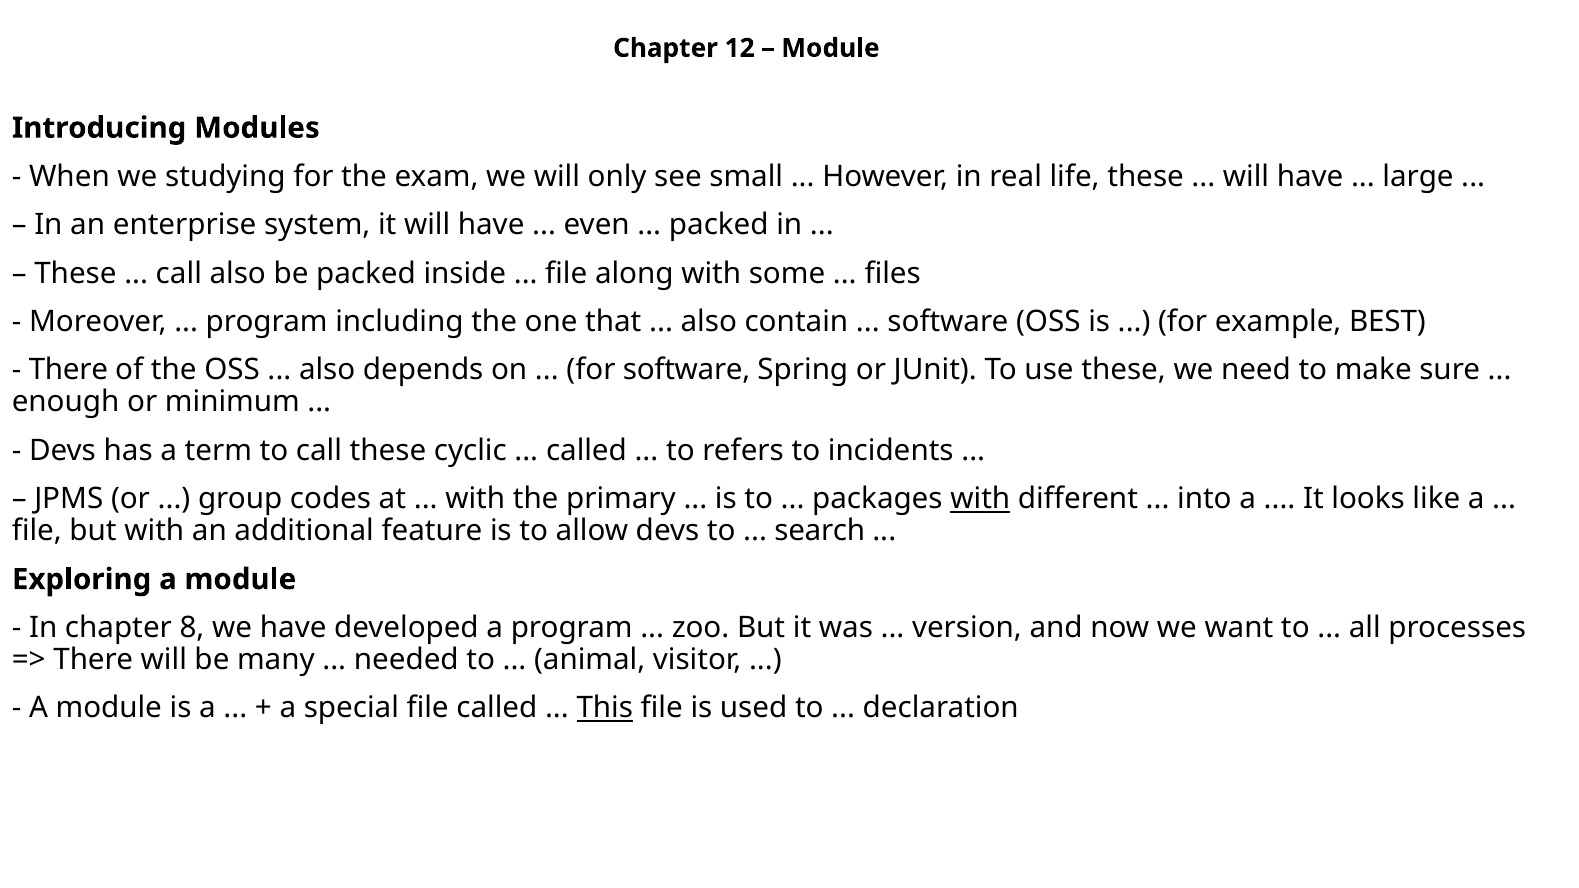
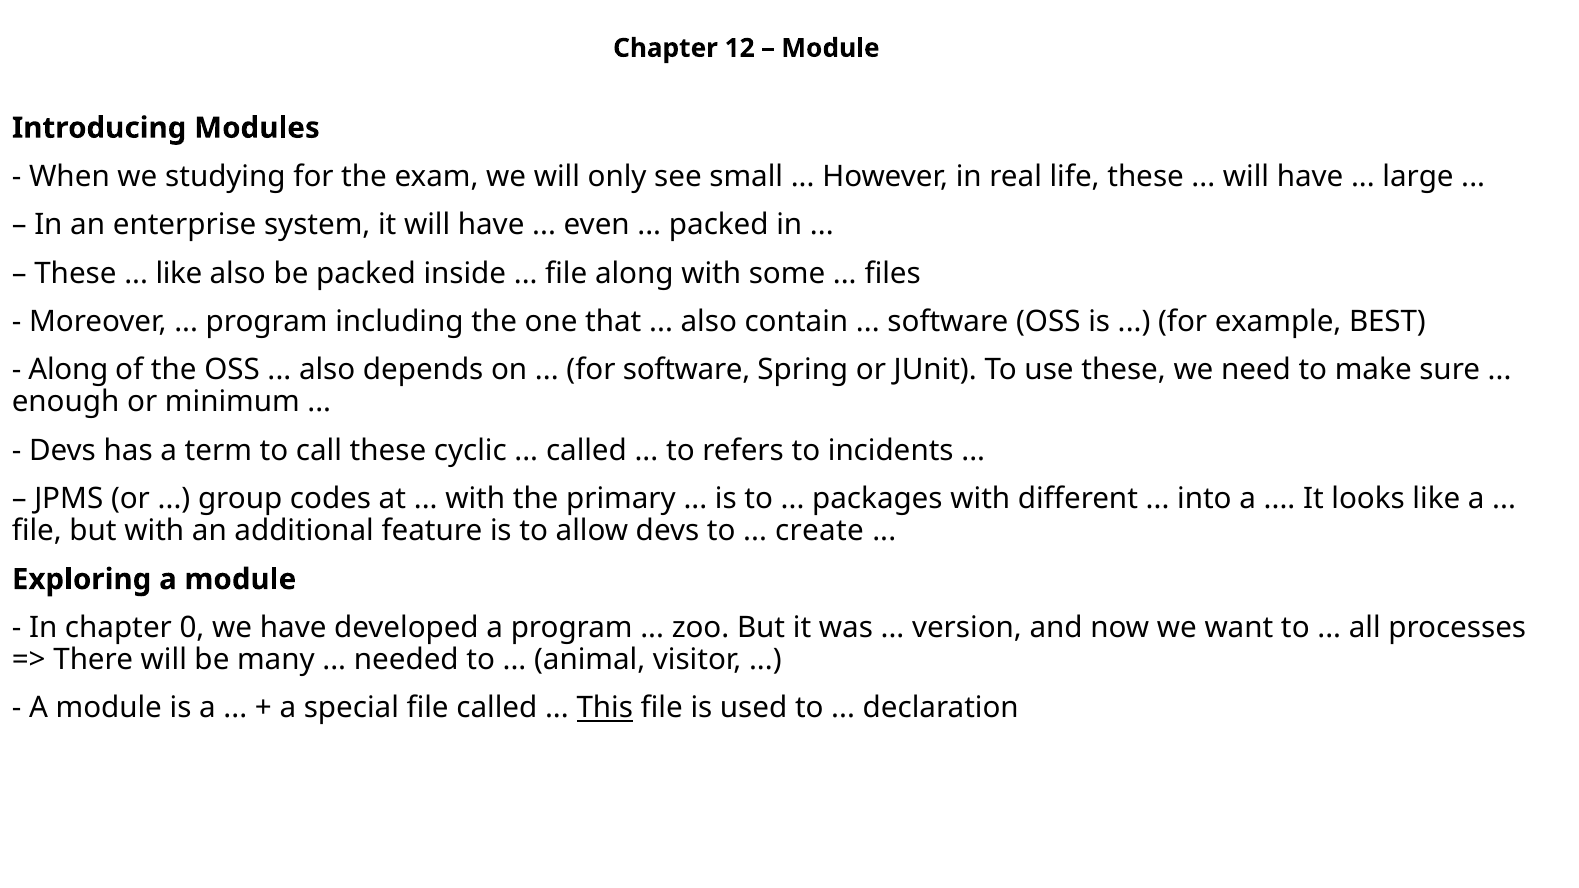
call: call -> like (179, 273)
There: There -> Along (68, 370)
with underline: present -> none (980, 499)
search: search -> create (820, 531)
8: 8 -> 0 (192, 628)
